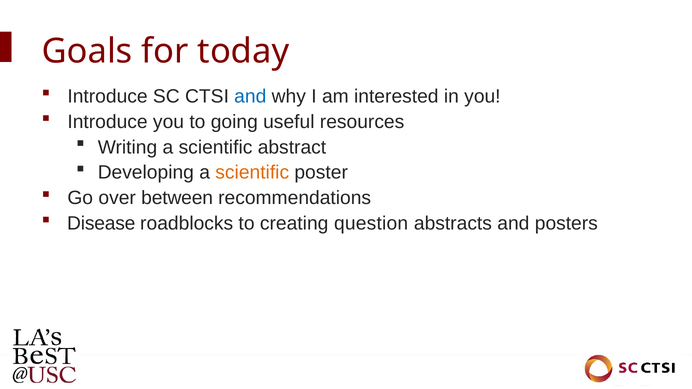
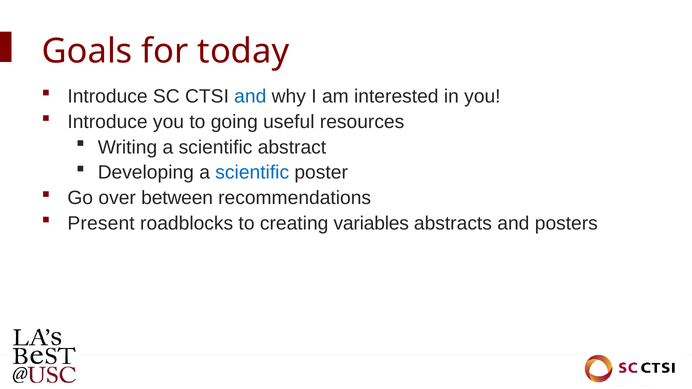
scientific colour: orange -> blue (252, 173)
Disease: Disease -> Present (101, 223)
question: question -> variables (371, 223)
